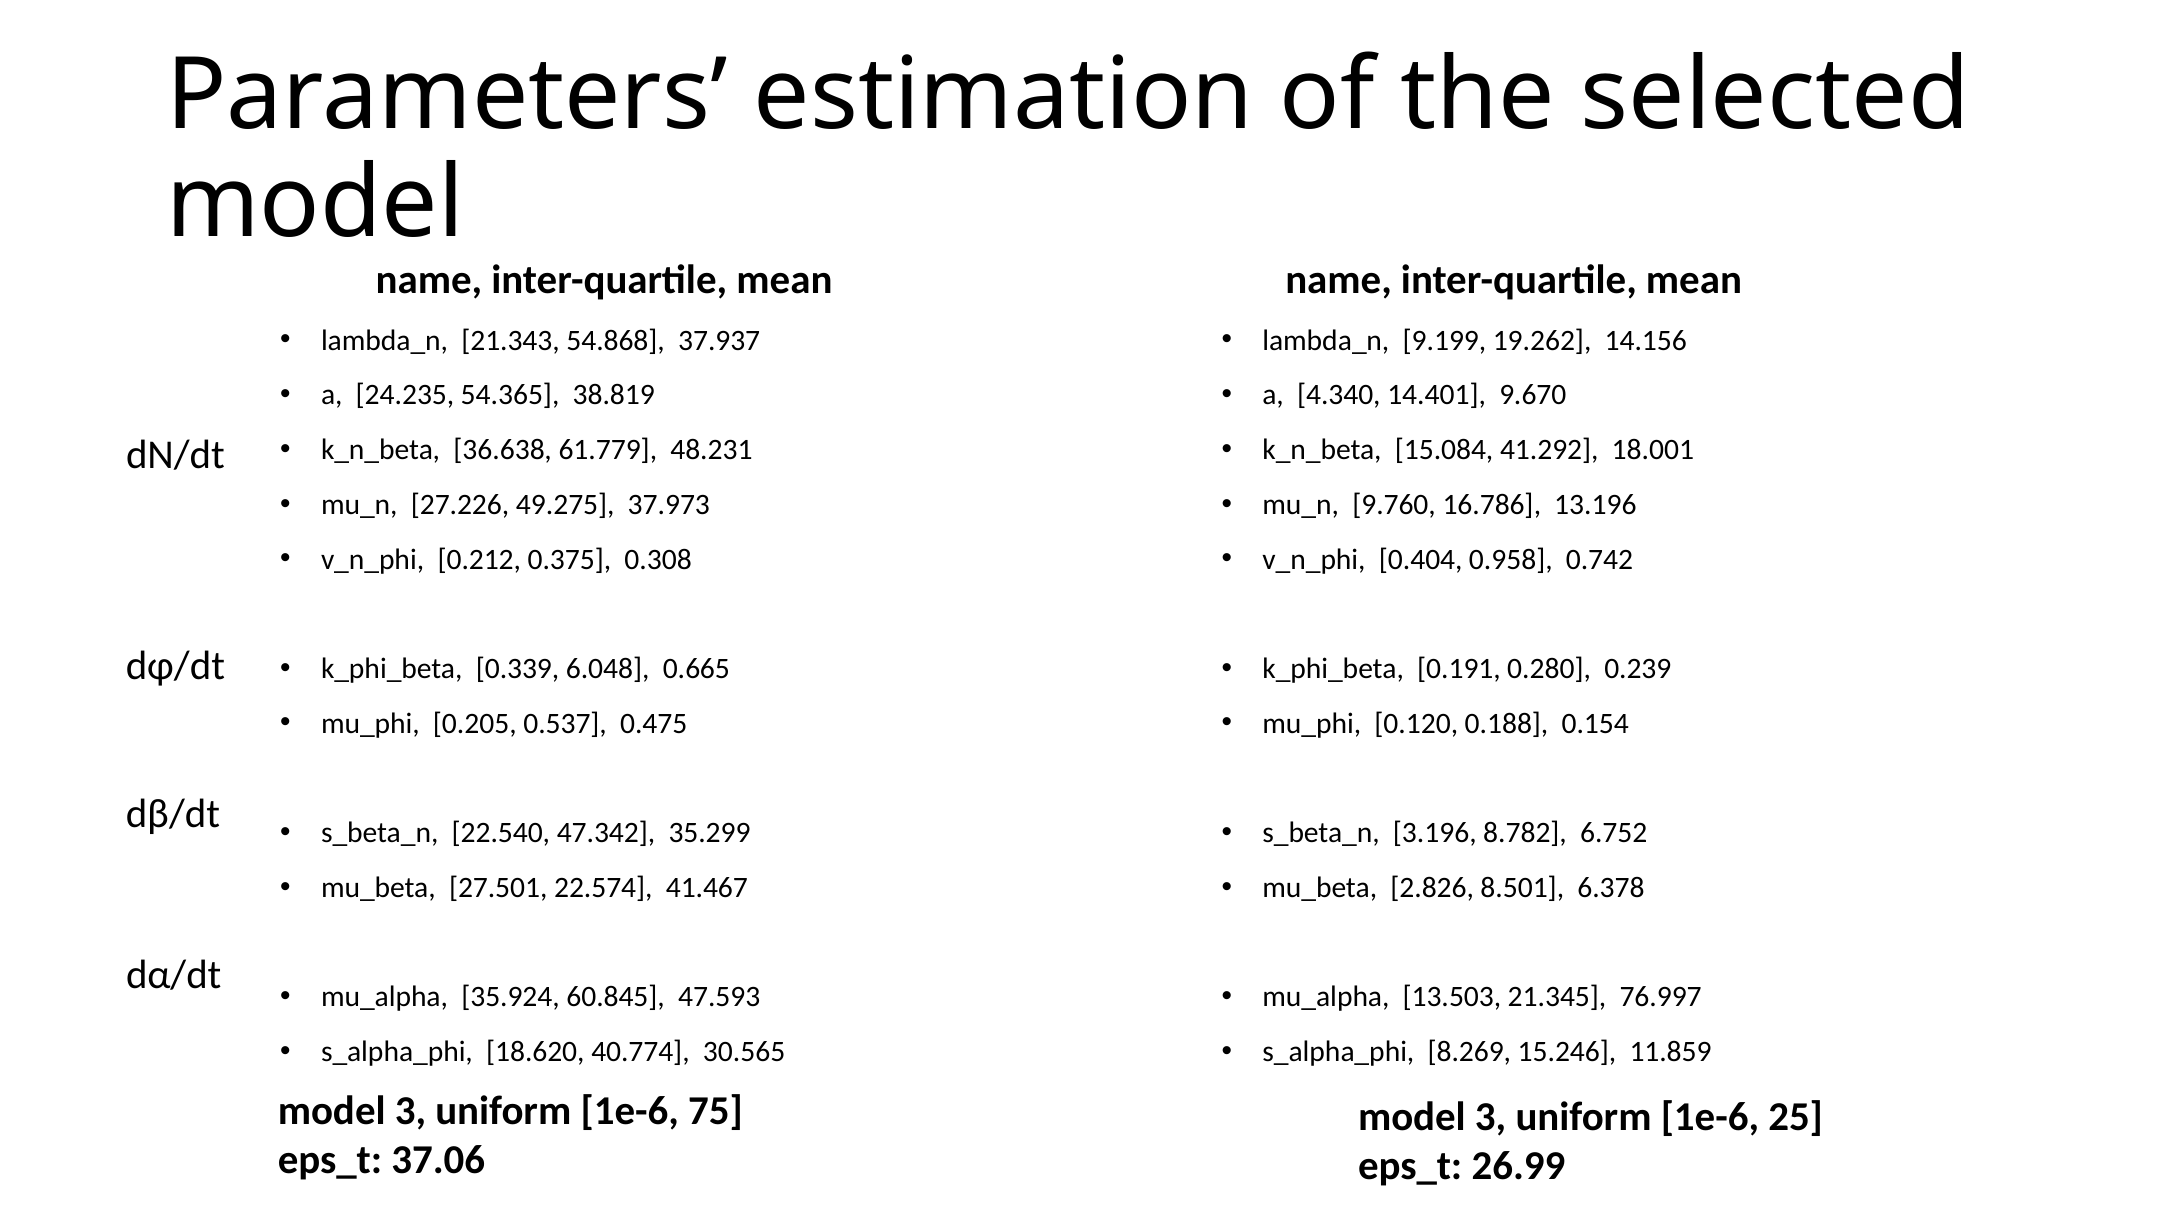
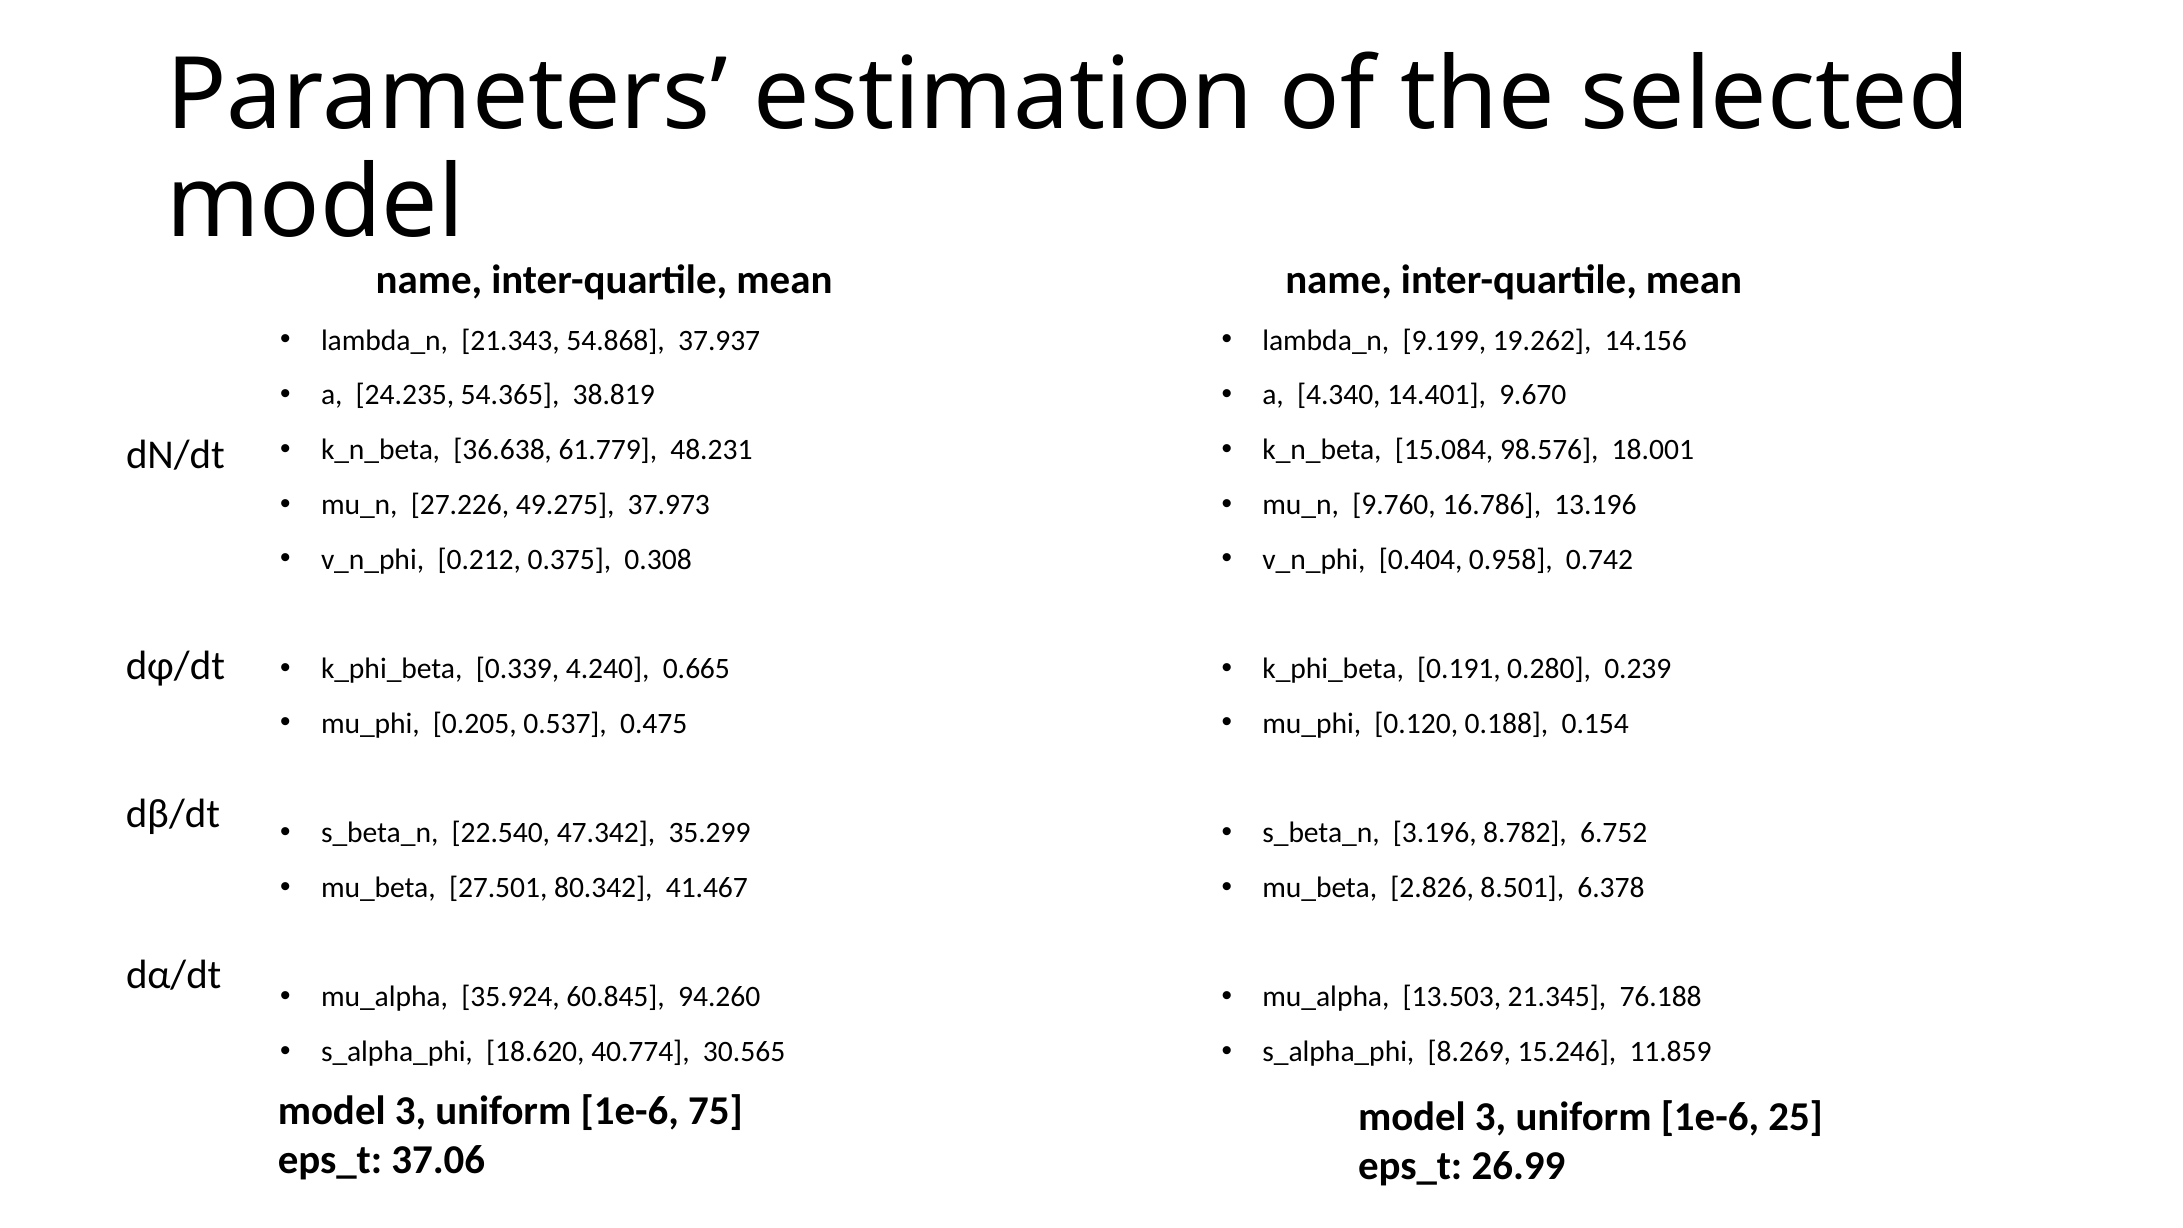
41.292: 41.292 -> 98.576 (1549, 450)
6.048: 6.048 -> 4.240 (608, 669)
22.574: 22.574 -> 80.342 (603, 887)
47.593: 47.593 -> 94.260 (719, 997)
76.997: 76.997 -> 76.188 (1661, 997)
